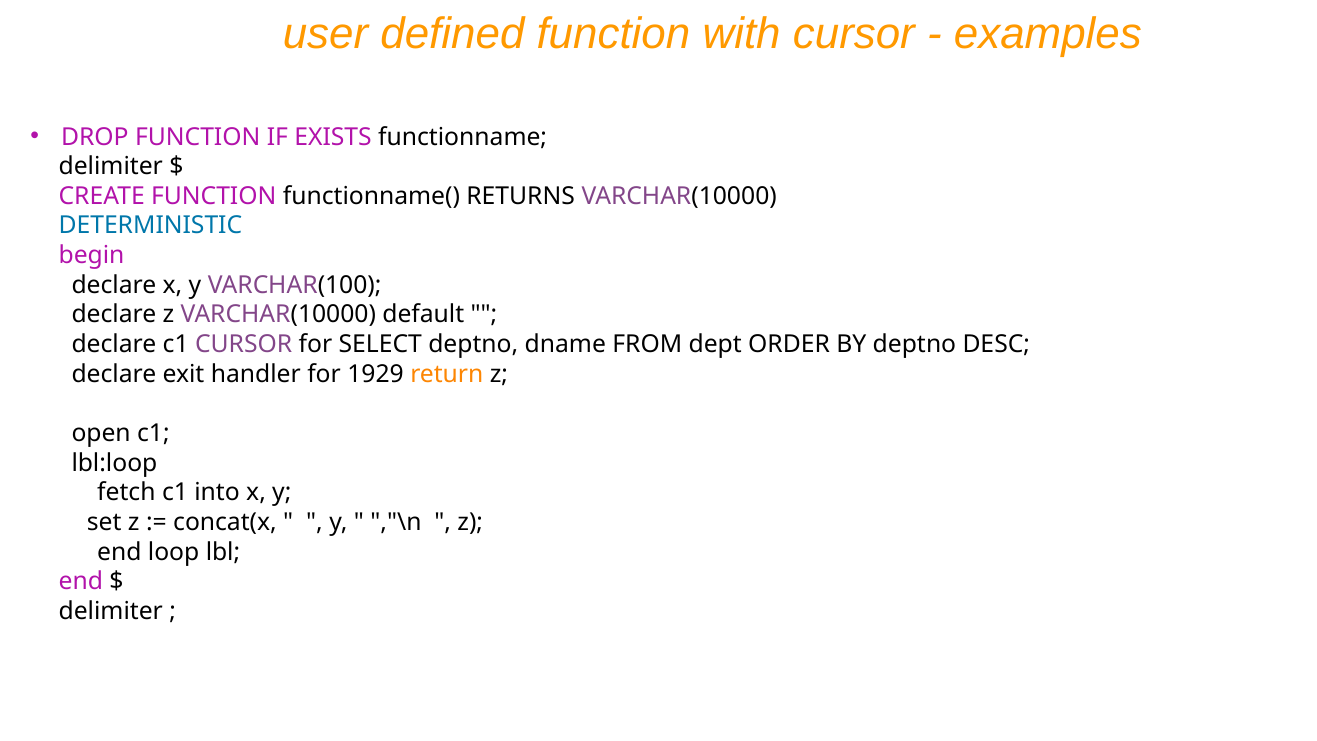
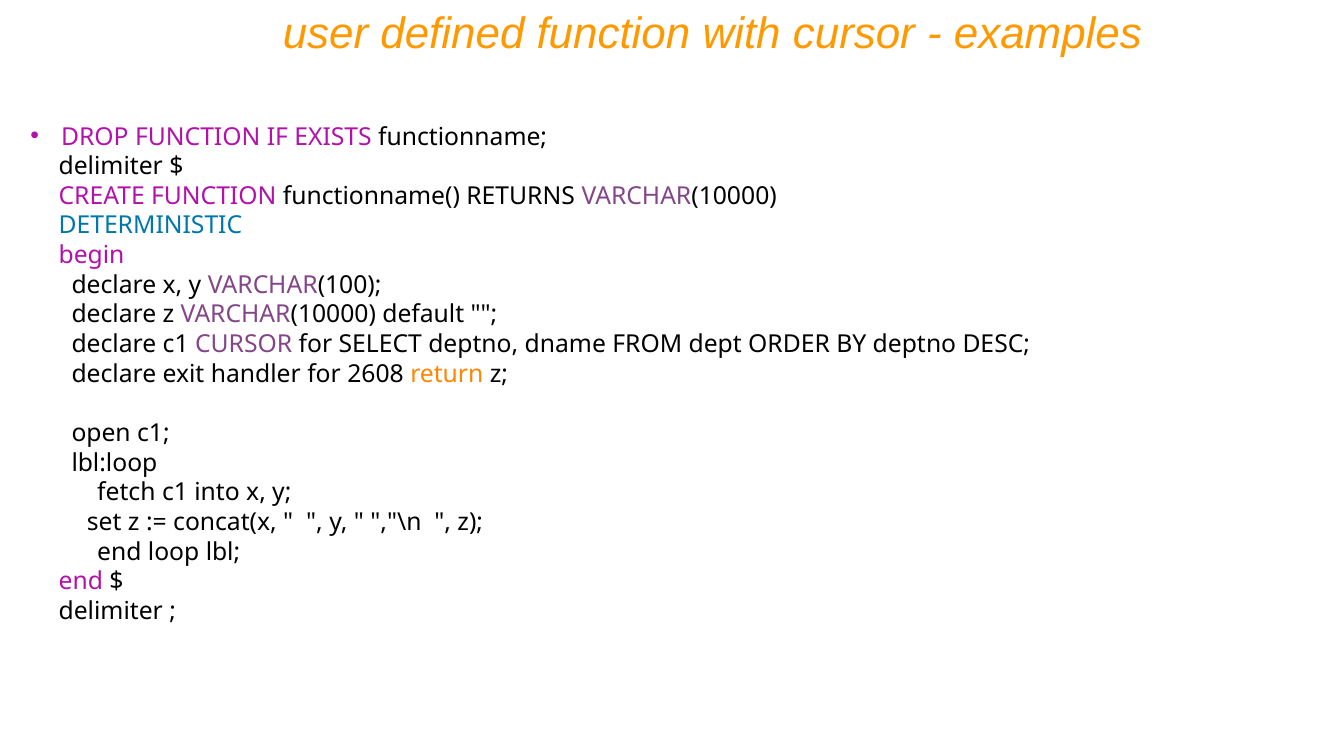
1929: 1929 -> 2608 (376, 374)
